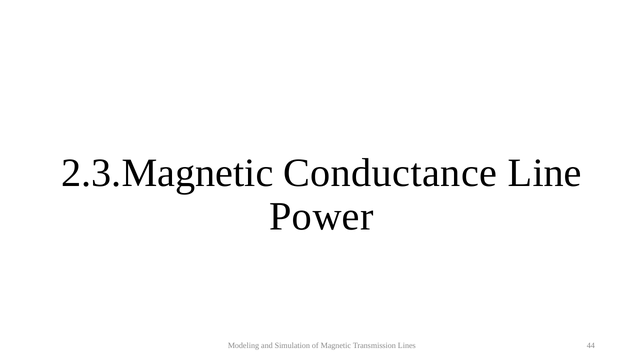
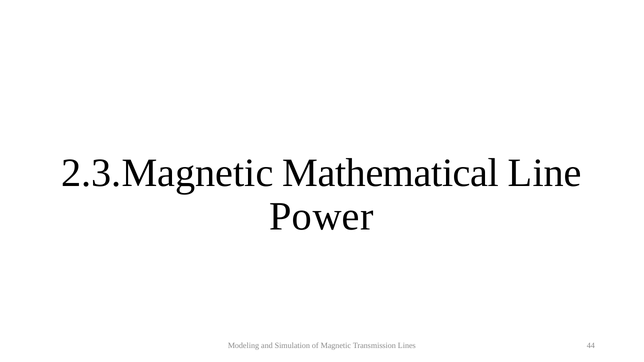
Conductance: Conductance -> Mathematical (391, 173)
